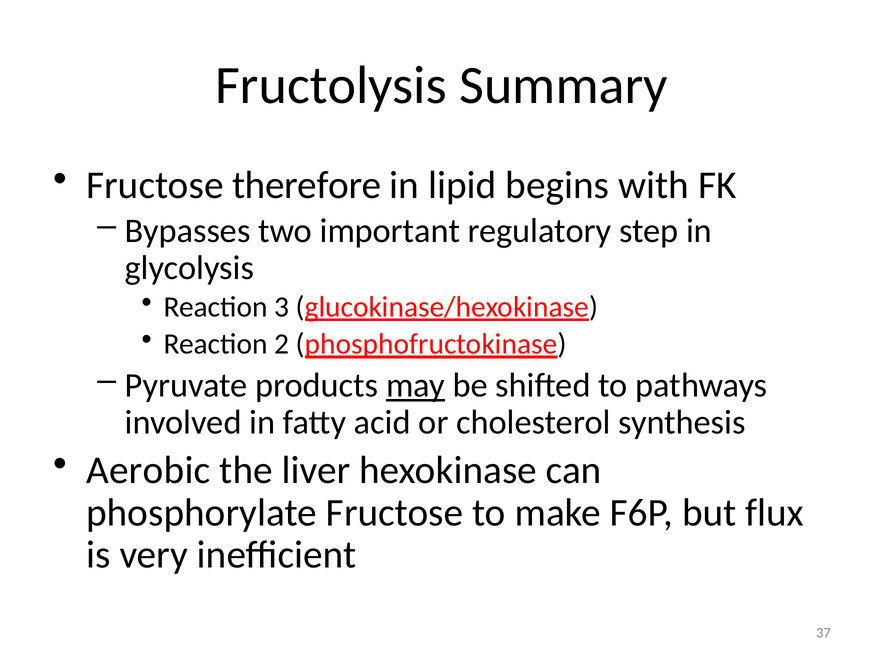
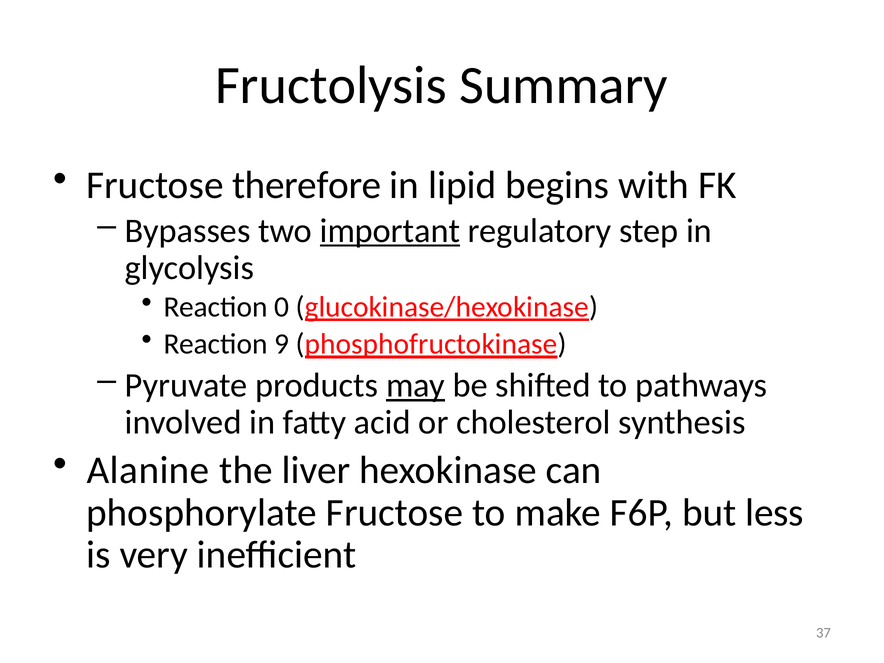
important underline: none -> present (390, 231)
3: 3 -> 0 (282, 307)
2: 2 -> 9 (282, 344)
Aerobic: Aerobic -> Alanine (148, 470)
flux: flux -> less (775, 513)
